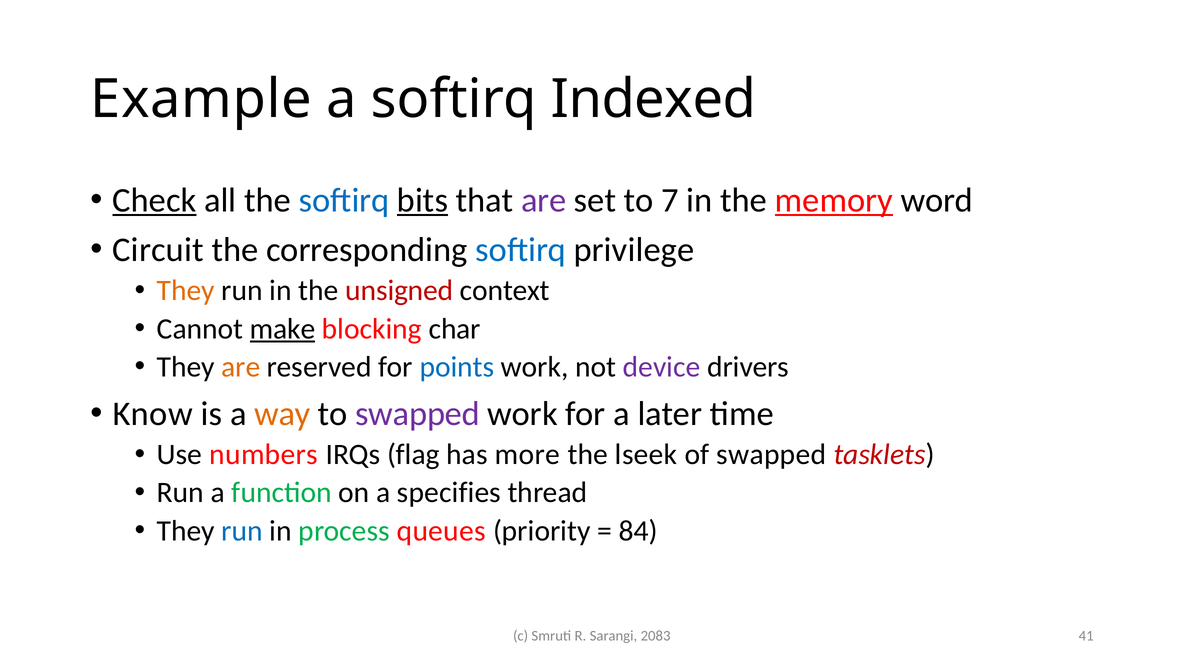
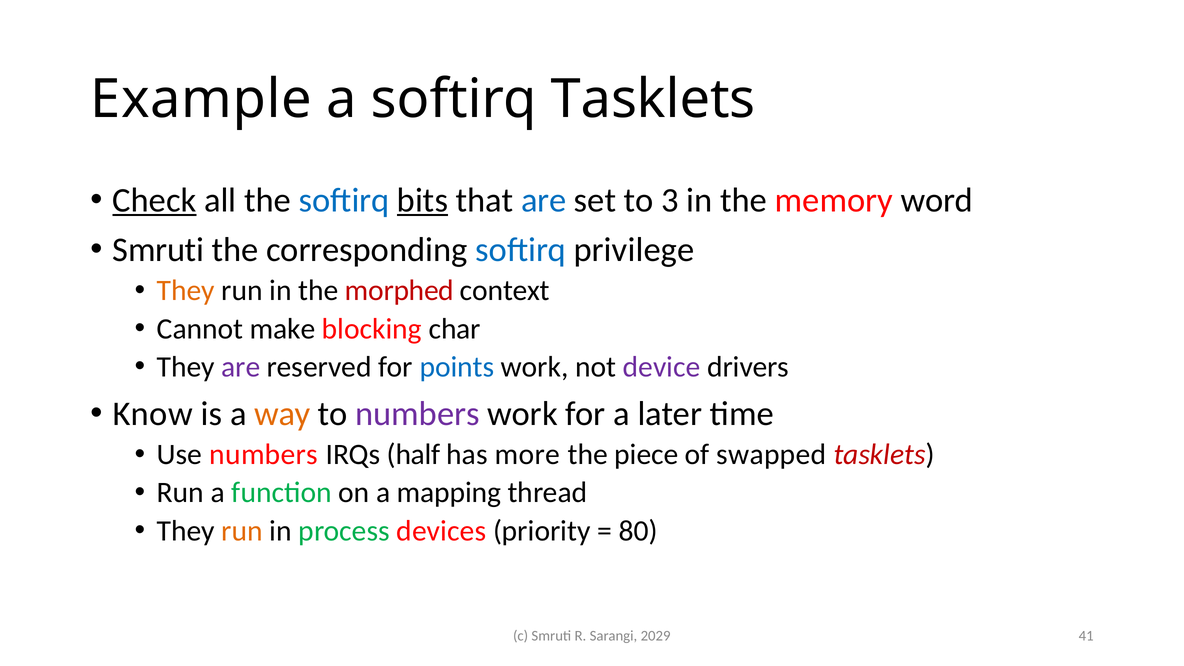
softirq Indexed: Indexed -> Tasklets (653, 99)
are colour: purple -> blue (544, 200)
7: 7 -> 3 (670, 200)
memory underline: present -> none (834, 200)
Circuit: Circuit -> Smruti (158, 250)
unsigned: unsigned -> morphed (399, 291)
make underline: present -> none (283, 329)
are colour: orange -> purple (241, 367)
to swapped: swapped -> numbers (417, 414)
flag: flag -> half (413, 455)
lseek: lseek -> piece (646, 455)
specifies: specifies -> mapping (449, 493)
run colour: blue -> orange (242, 531)
queues: queues -> devices (441, 531)
84: 84 -> 80 (638, 531)
2083: 2083 -> 2029 (656, 636)
